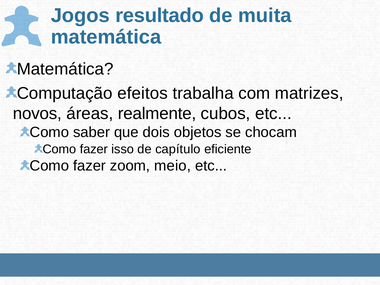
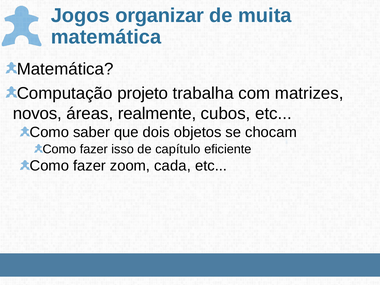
resultado: resultado -> organizar (160, 15)
efeitos: efeitos -> projeto (143, 93)
meio: meio -> cada (173, 166)
